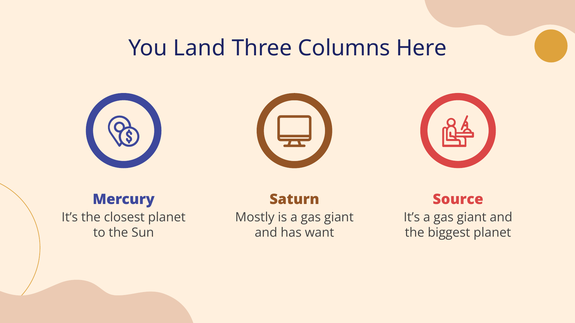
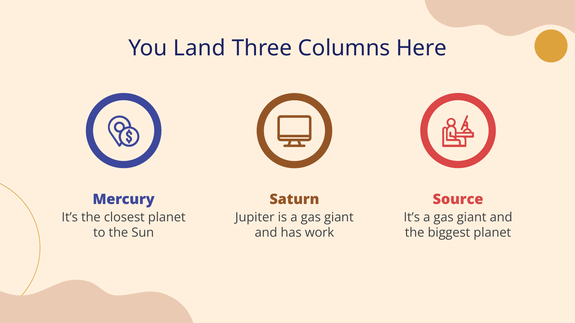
Mostly: Mostly -> Jupiter (255, 218)
want: want -> work (320, 233)
